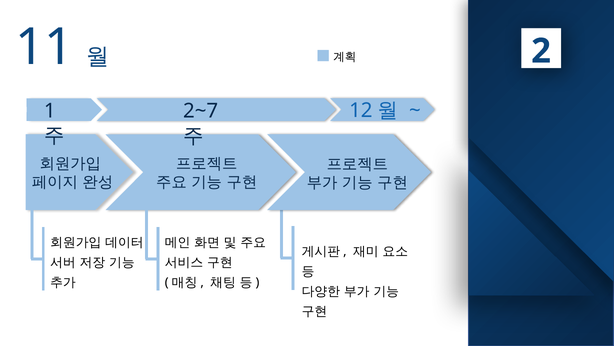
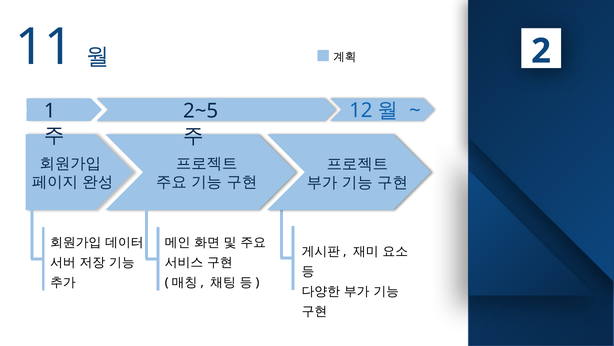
2~7: 2~7 -> 2~5 (201, 111)
